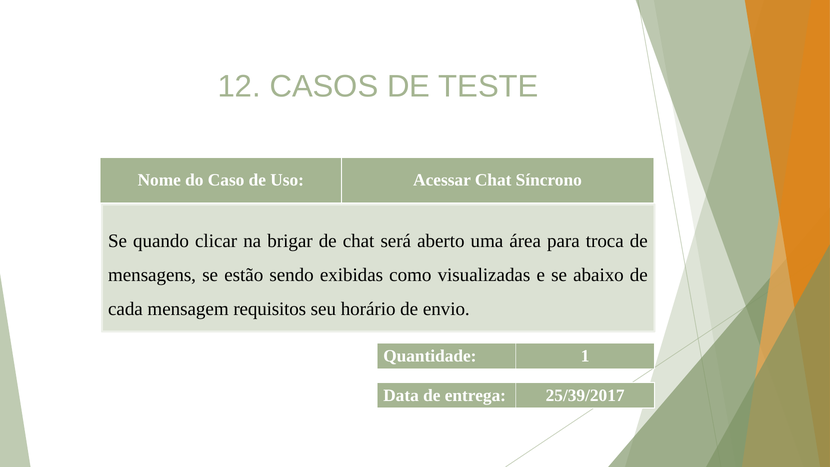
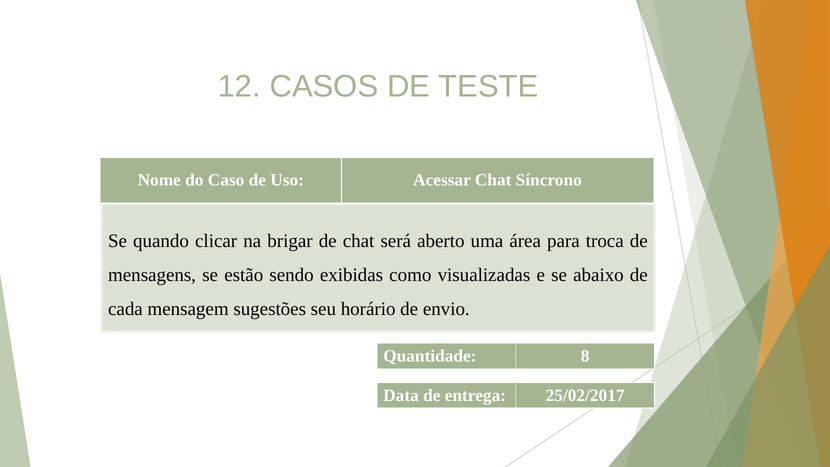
requisitos: requisitos -> sugestões (270, 309)
1: 1 -> 8 (585, 356)
25/39/2017: 25/39/2017 -> 25/02/2017 (585, 395)
